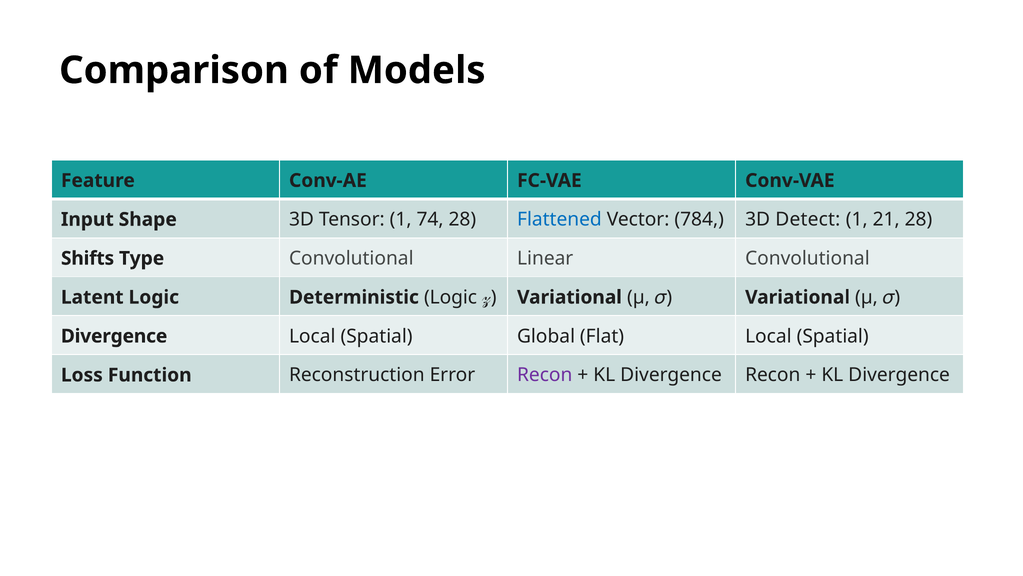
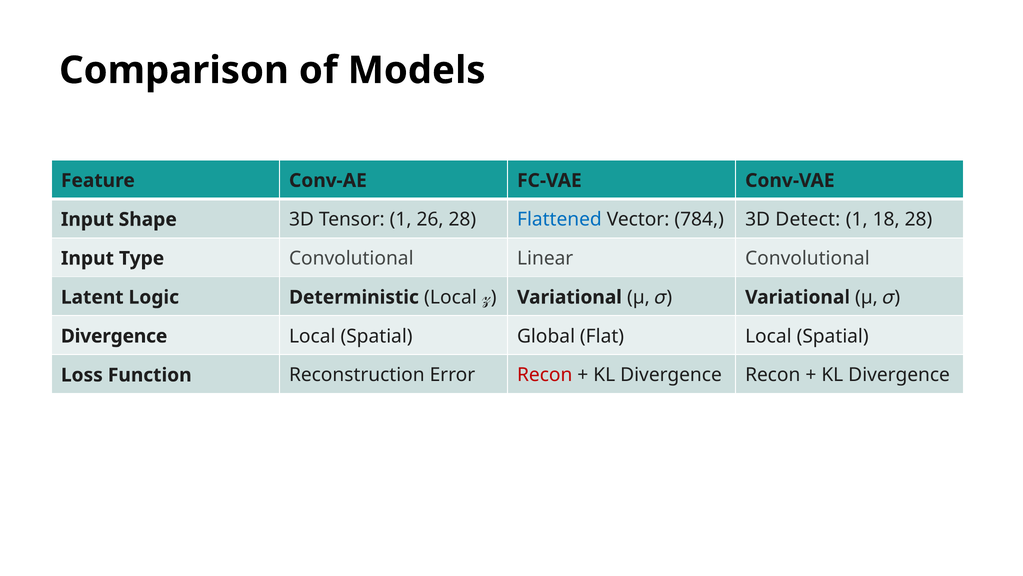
74: 74 -> 26 (430, 219)
21: 21 -> 18 (886, 219)
Shifts: Shifts -> Input (87, 258)
Deterministic Logic: Logic -> Local (450, 297)
Recon colour: purple -> red (545, 375)
